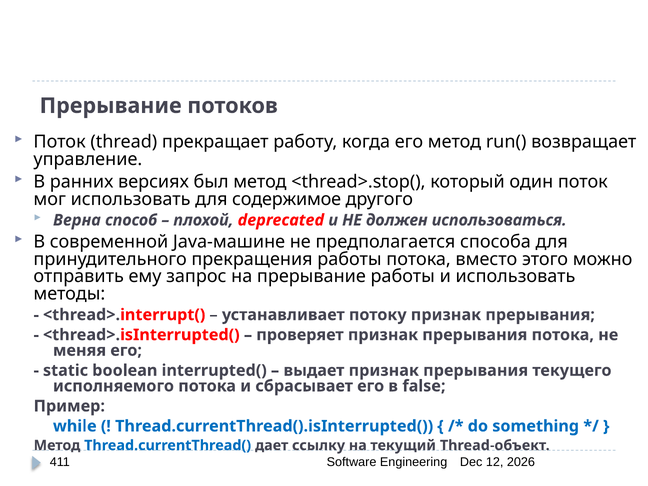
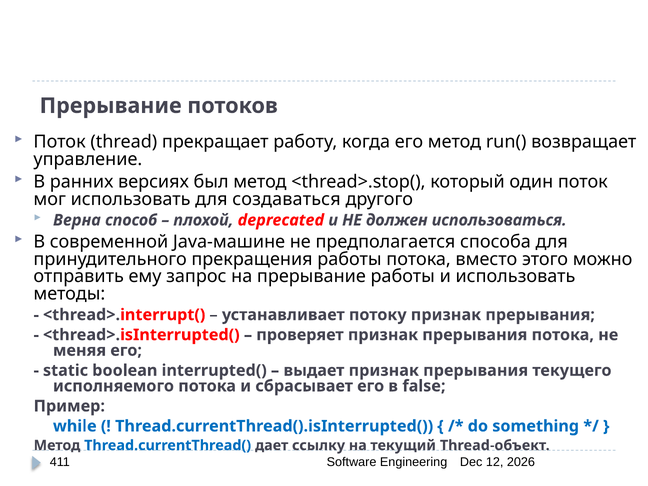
содержимое: содержимое -> создаваться (286, 199)
